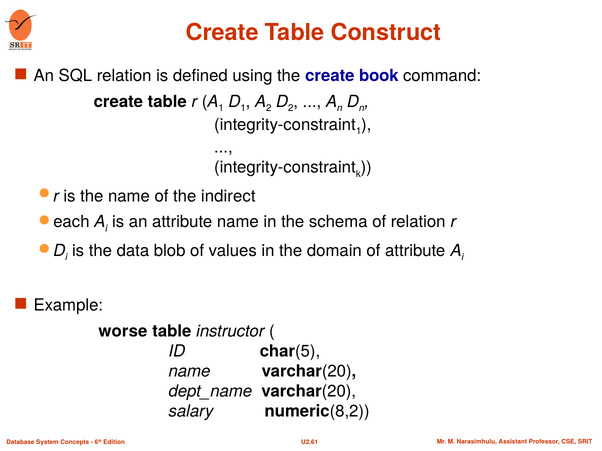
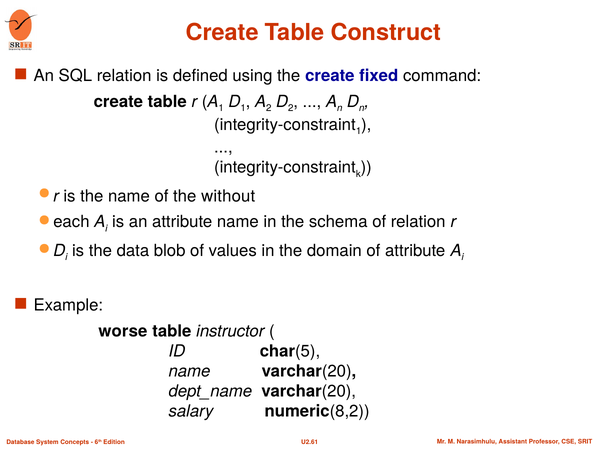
book: book -> fixed (379, 76)
indirect: indirect -> without (228, 196)
